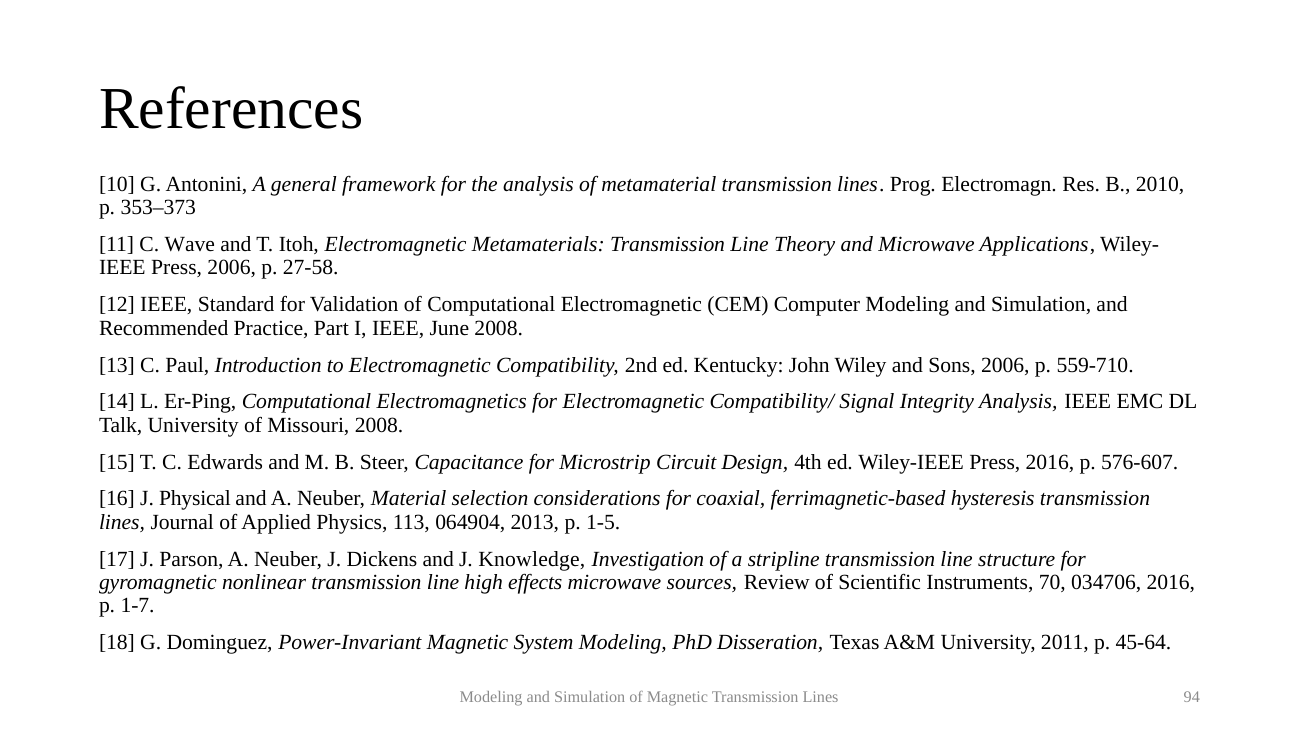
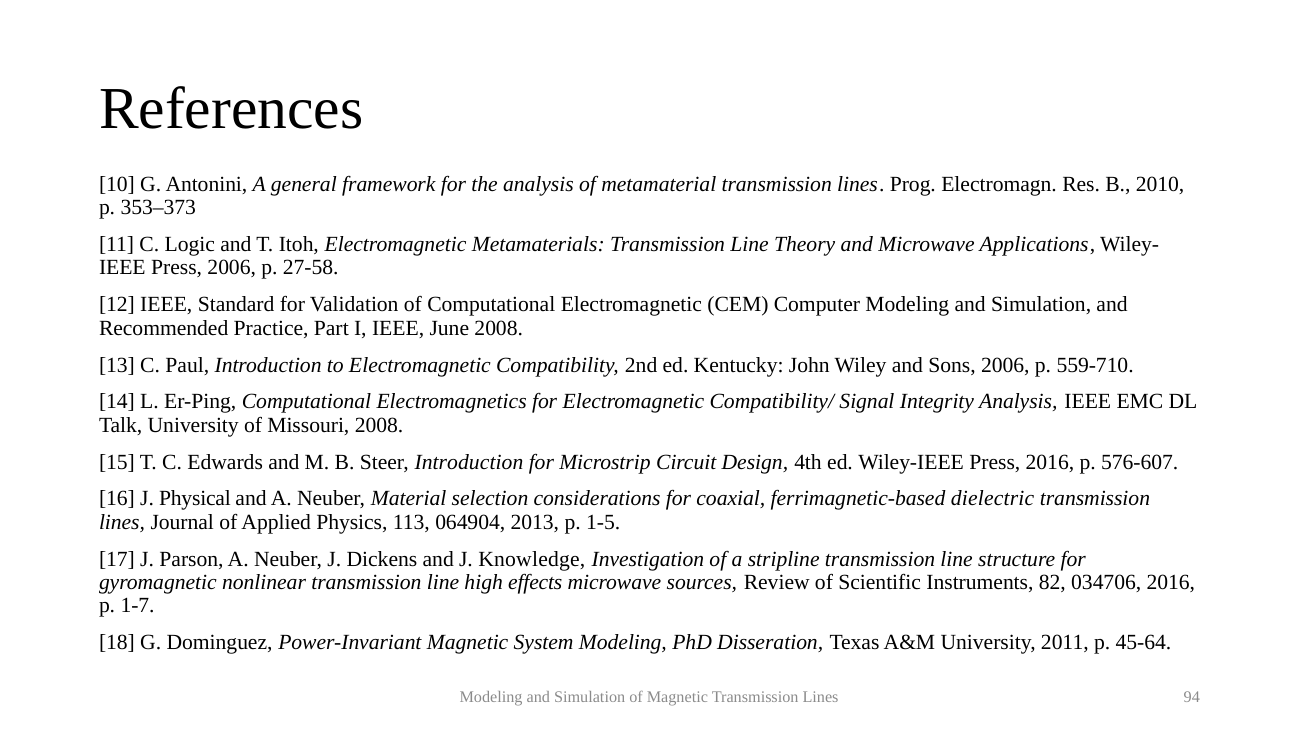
Wave: Wave -> Logic (190, 245)
Steer Capacitance: Capacitance -> Introduction (469, 462)
hysteresis: hysteresis -> dielectric (993, 499)
70: 70 -> 82 (1052, 583)
